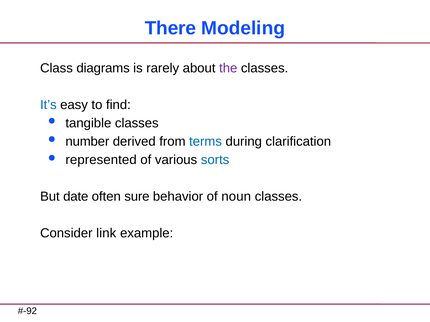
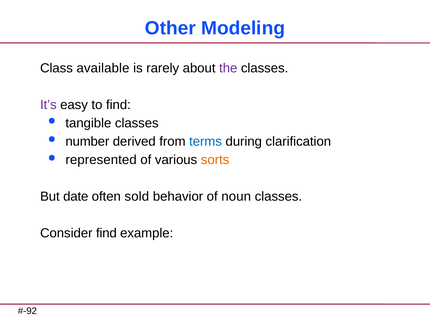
There: There -> Other (170, 28)
diagrams: diagrams -> available (103, 68)
It’s colour: blue -> purple (48, 105)
sorts colour: blue -> orange (215, 160)
sure: sure -> sold (137, 197)
Consider link: link -> find (106, 234)
